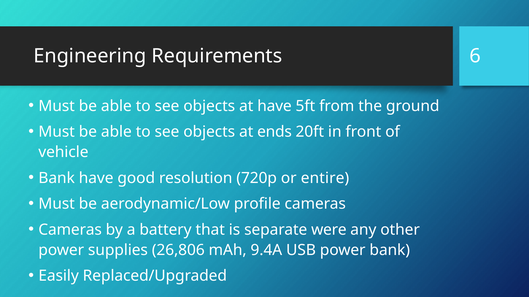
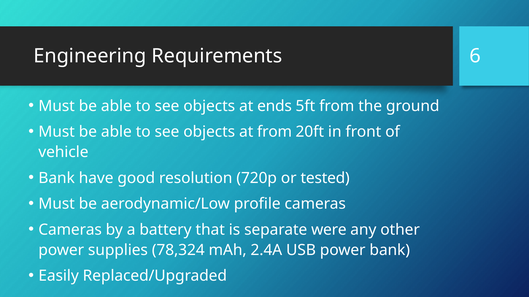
at have: have -> ends (275, 106)
at ends: ends -> from (275, 132)
entire: entire -> tested (325, 178)
26,806: 26,806 -> 78,324 (178, 250)
9.4A: 9.4A -> 2.4A (266, 250)
